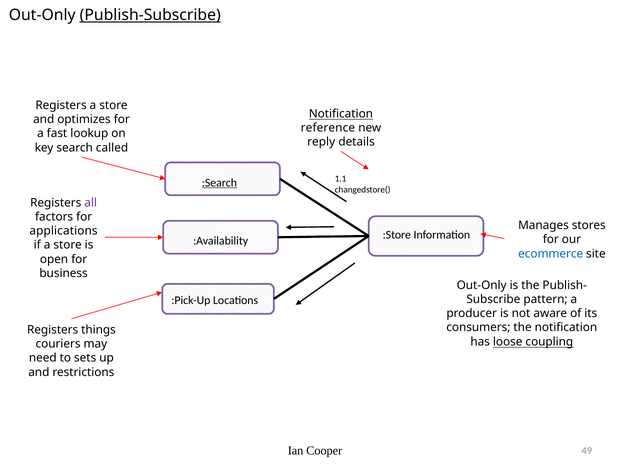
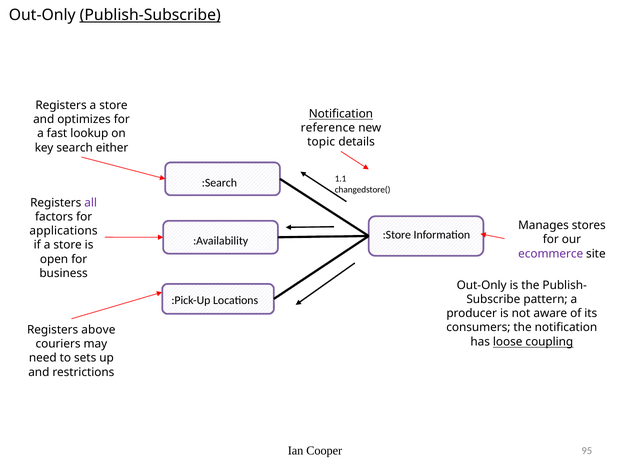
reply: reply -> topic (321, 142)
called: called -> either (112, 148)
:Search underline: present -> none (219, 183)
ecommerce colour: blue -> purple (551, 254)
things: things -> above (98, 330)
49: 49 -> 95 (587, 451)
